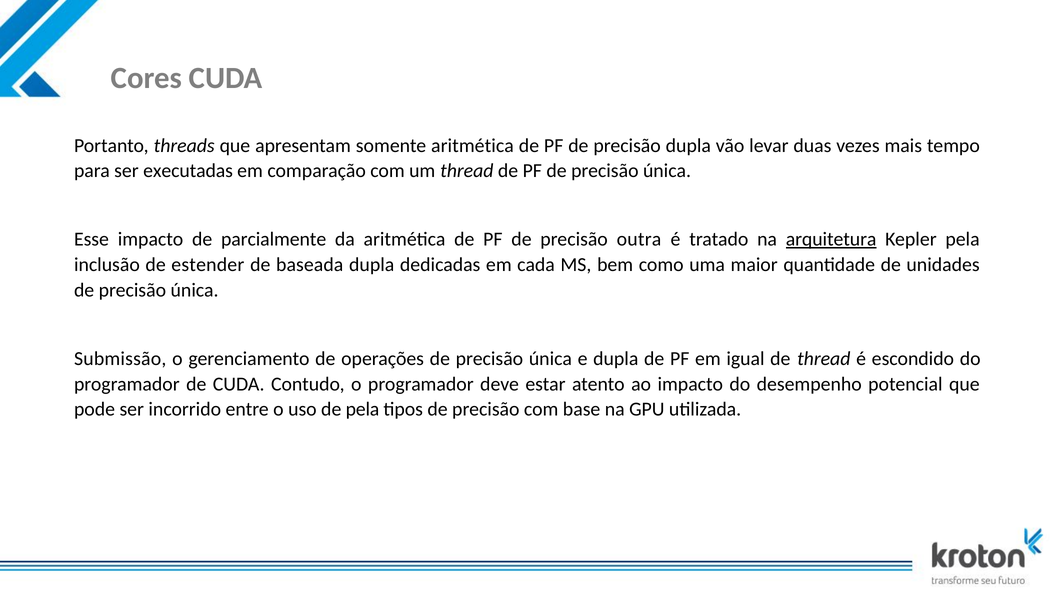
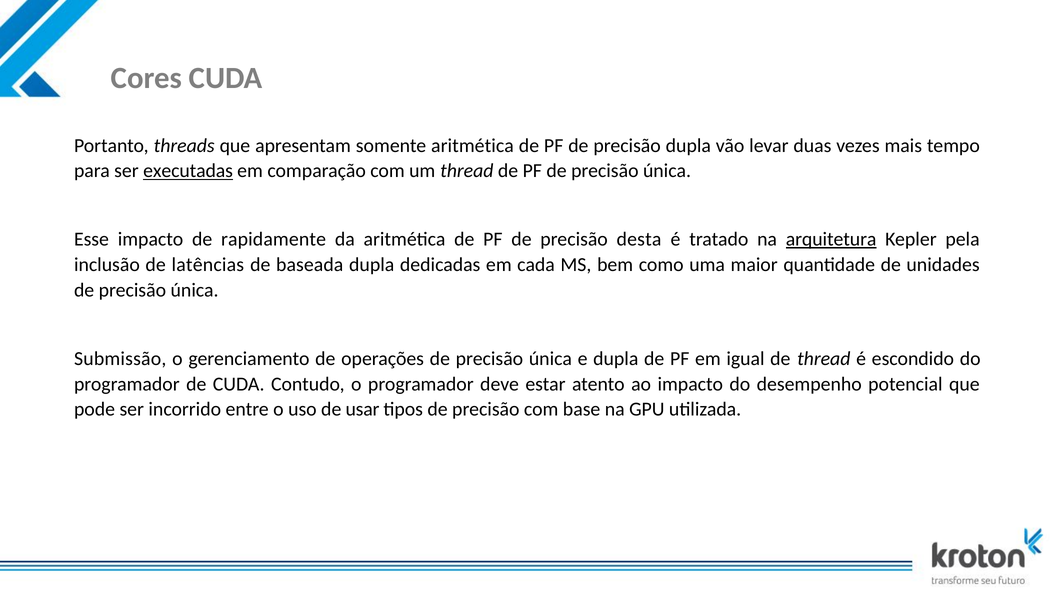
executadas underline: none -> present (188, 171)
parcialmente: parcialmente -> rapidamente (274, 239)
outra: outra -> desta (639, 239)
estender: estender -> latências (208, 265)
de pela: pela -> usar (362, 409)
